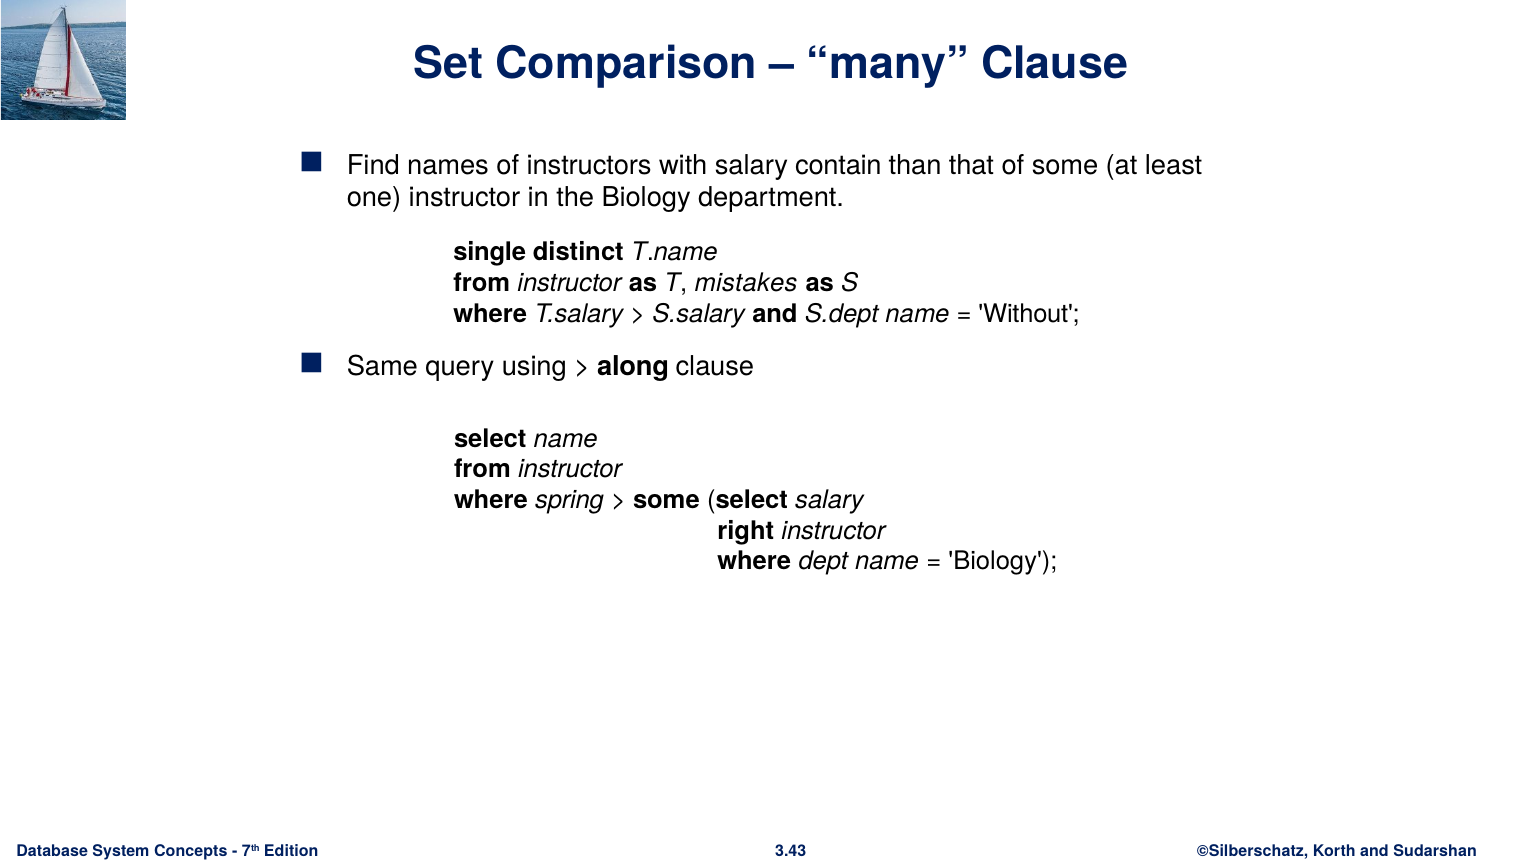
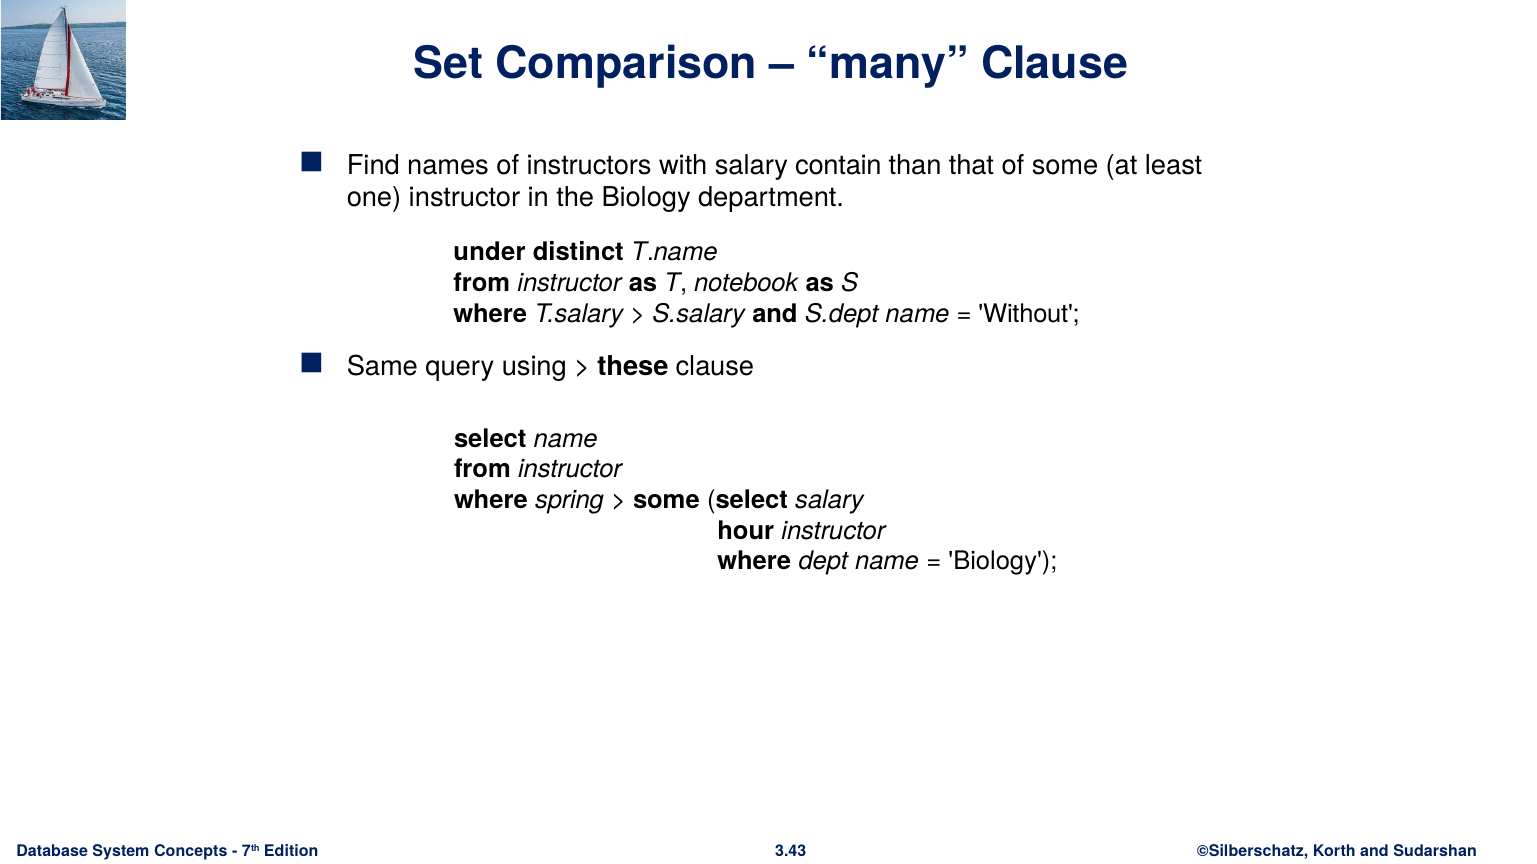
single: single -> under (489, 252)
mistakes: mistakes -> notebook (746, 283)
along: along -> these (633, 367)
right: right -> hour (746, 531)
